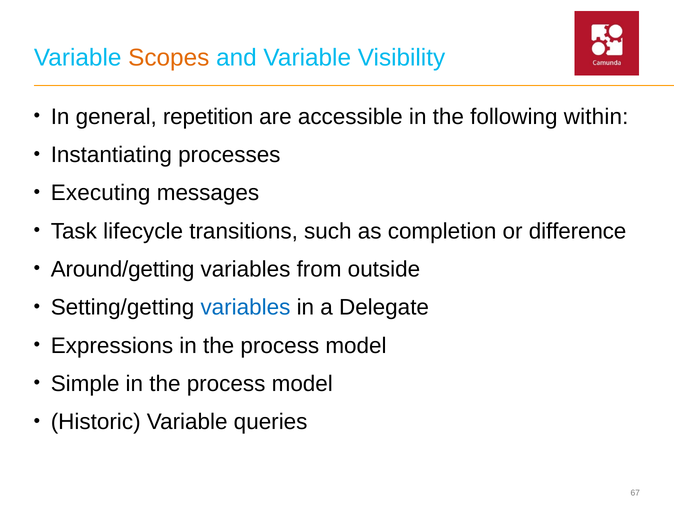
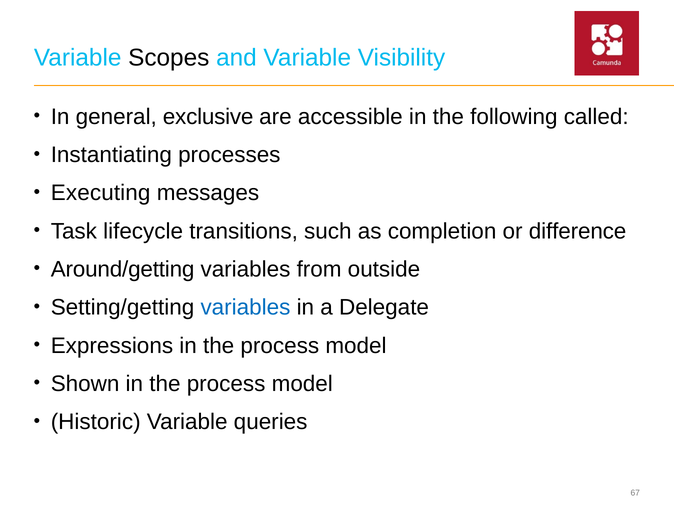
Scopes colour: orange -> black (169, 58)
repetition: repetition -> exclusive (208, 117)
within: within -> called (596, 117)
Simple: Simple -> Shown (85, 384)
